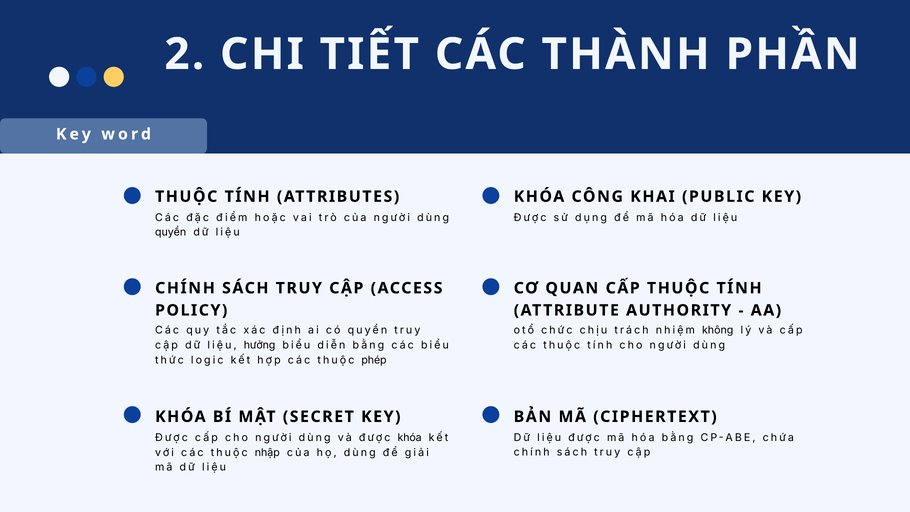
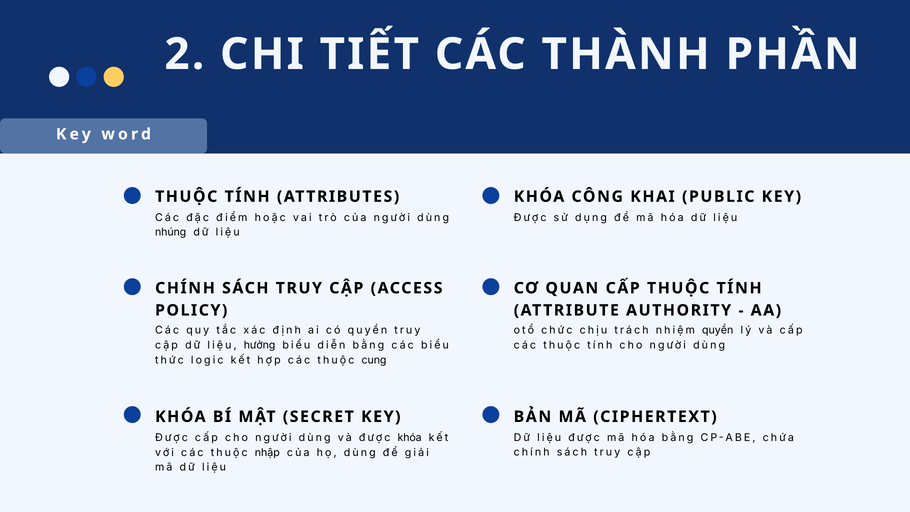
quyền: quyền -> nhúng (171, 232)
nhiệm không: không -> quyền (718, 330)
phép: phép -> cung (374, 360)
